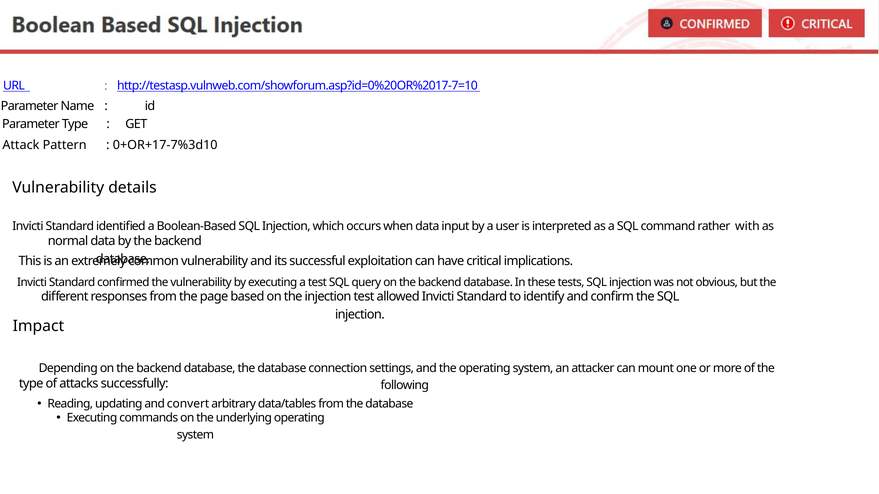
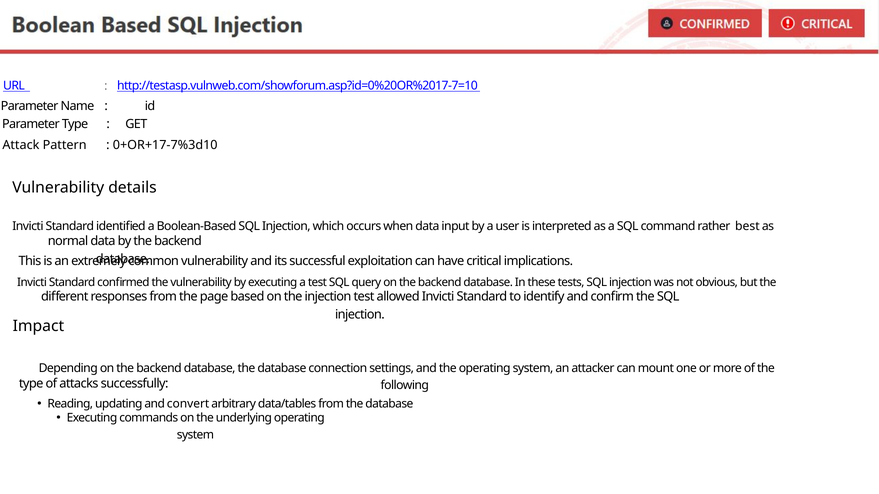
with: with -> best (747, 226)
